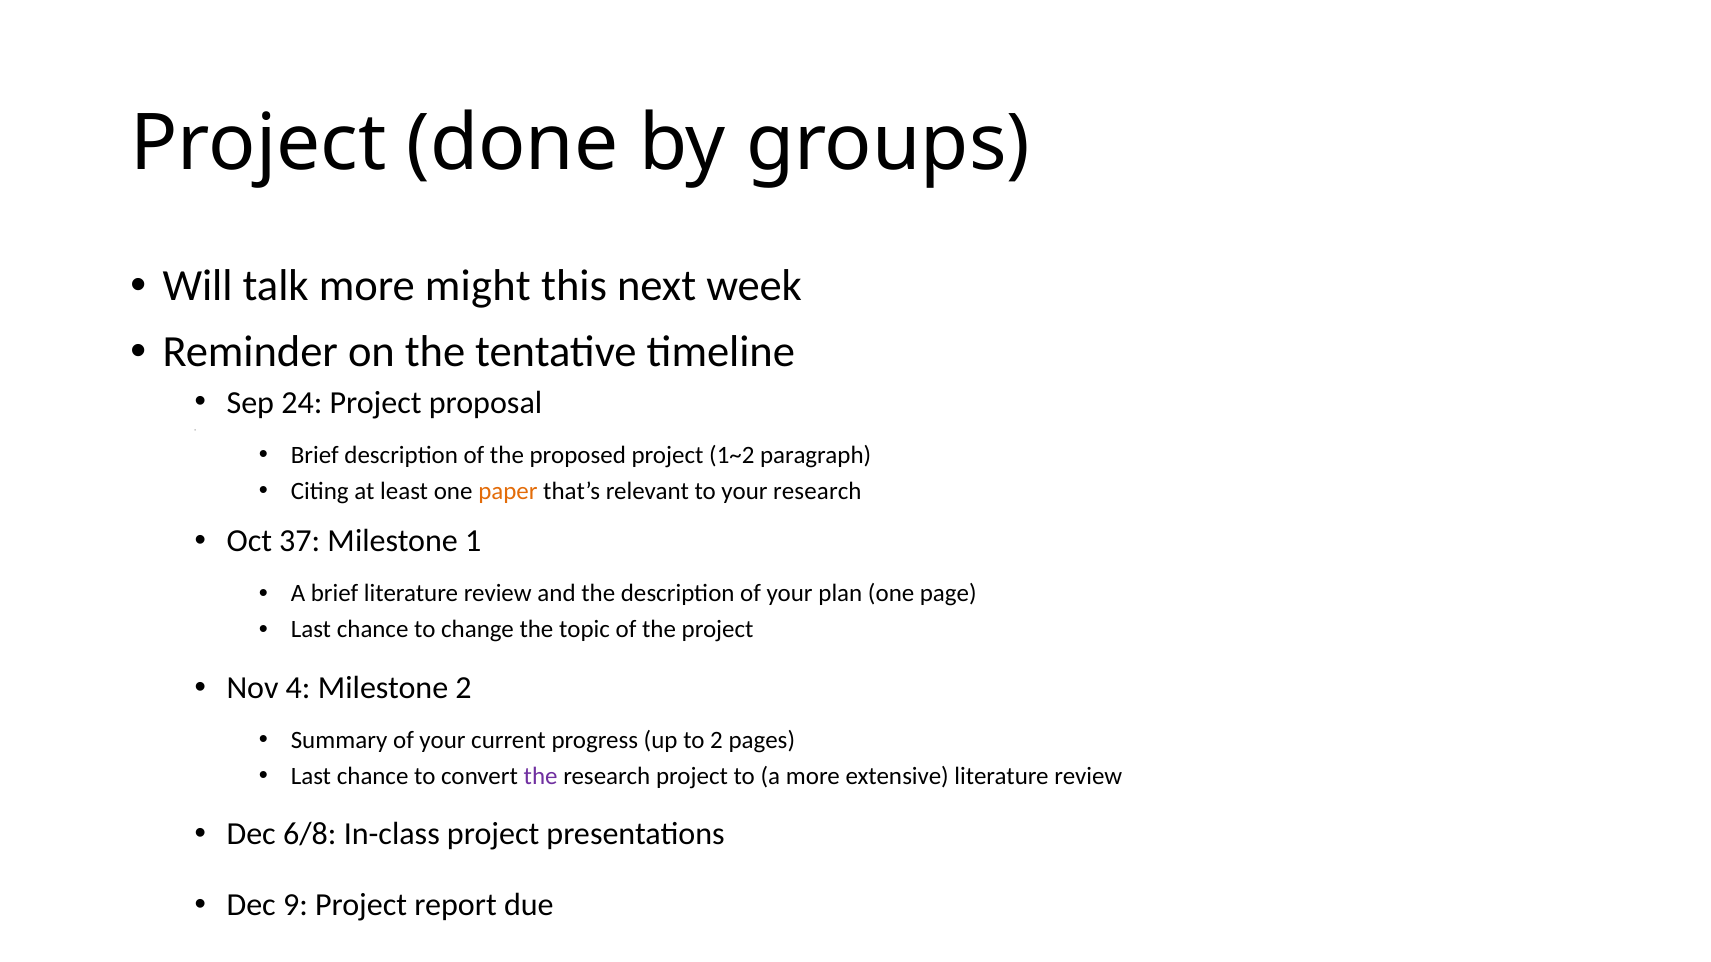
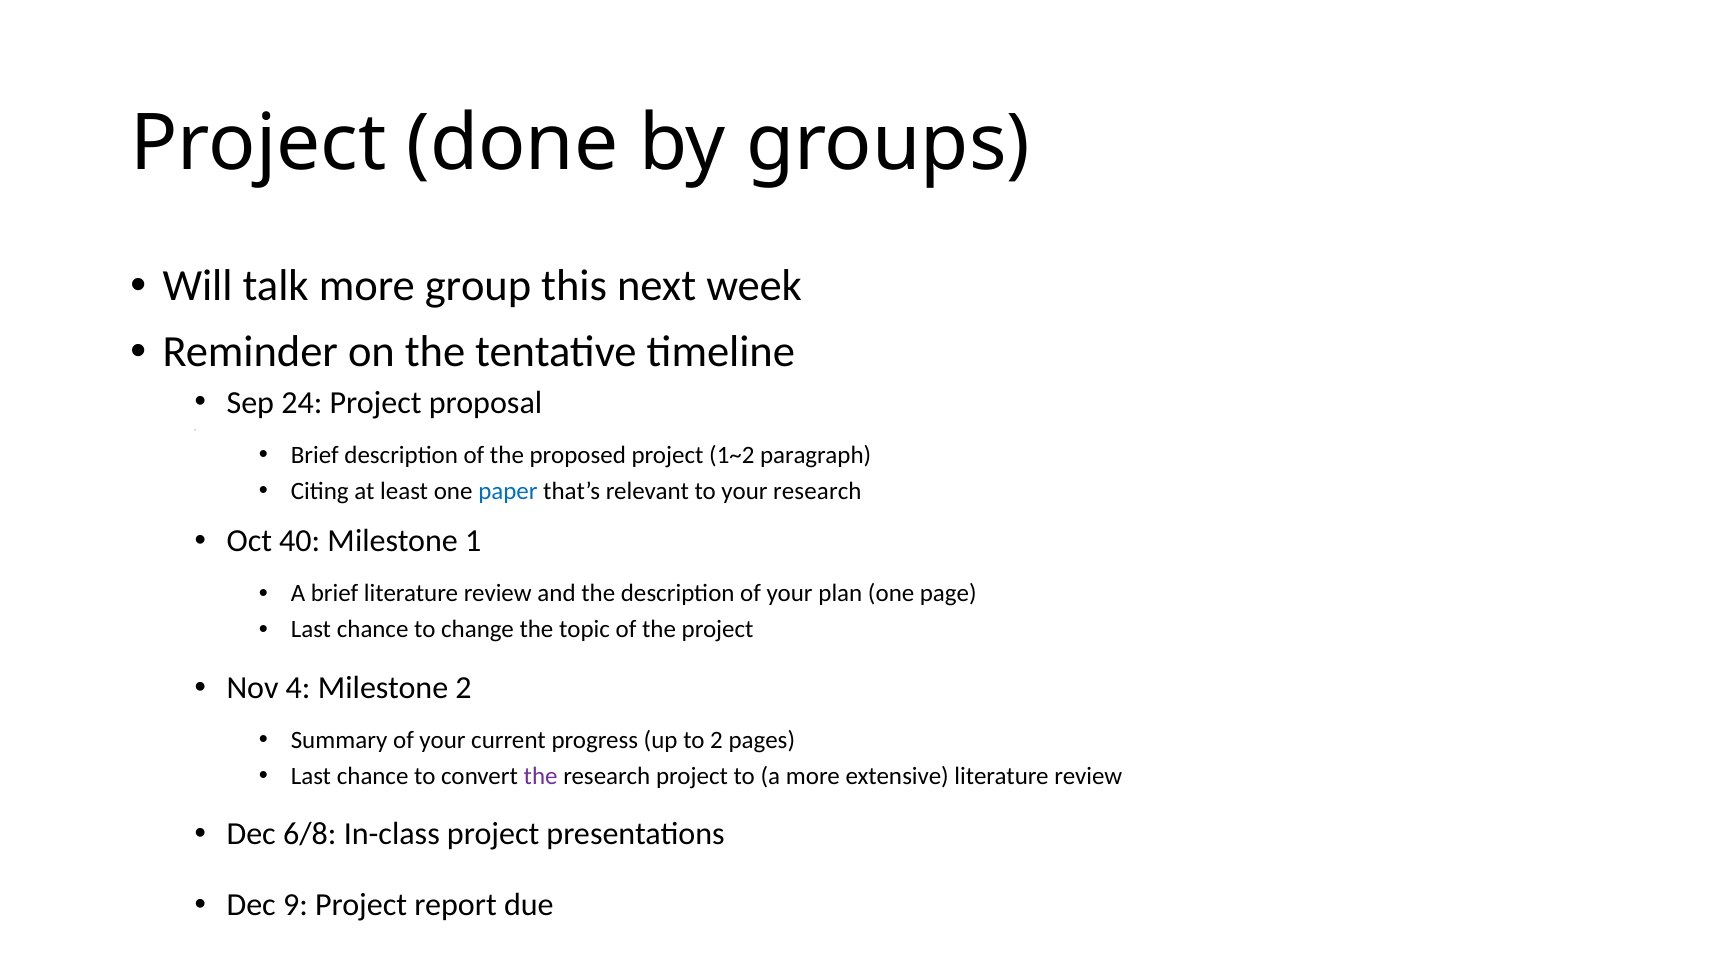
might: might -> group (478, 286)
paper colour: orange -> blue (508, 491)
37: 37 -> 40 (300, 542)
